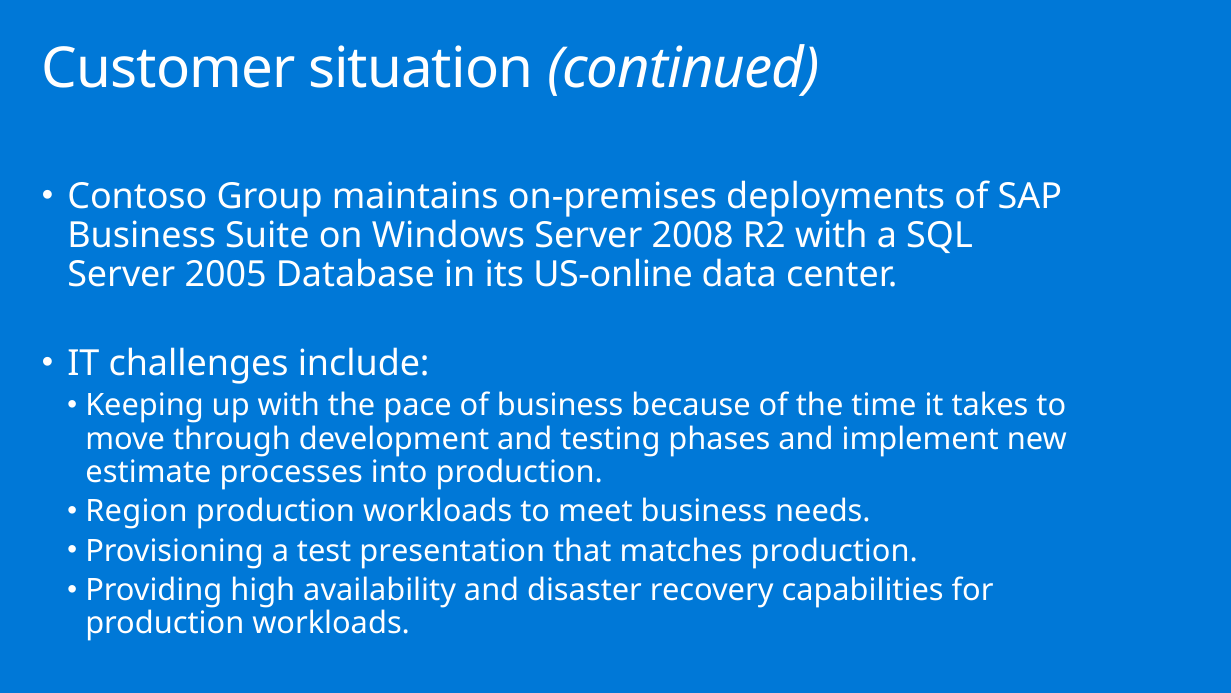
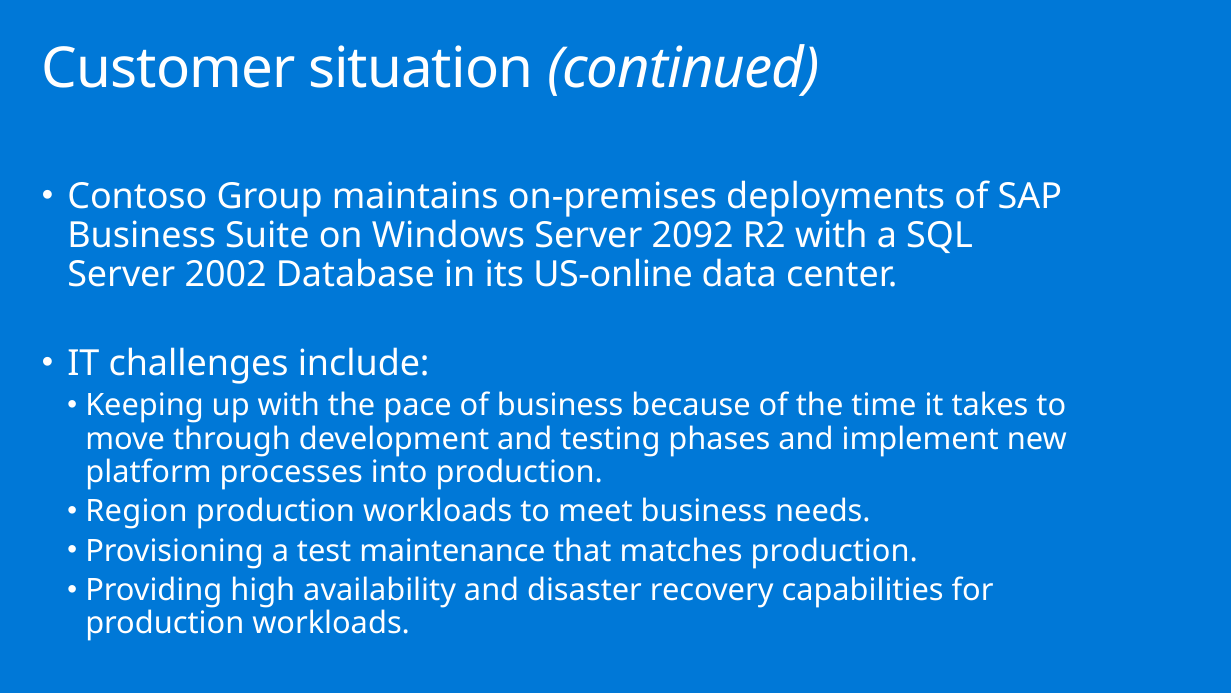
2008: 2008 -> 2092 (693, 235)
2005: 2005 -> 2002 (226, 274)
estimate: estimate -> platform (148, 472)
presentation: presentation -> maintenance (452, 550)
